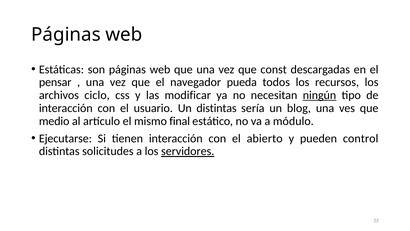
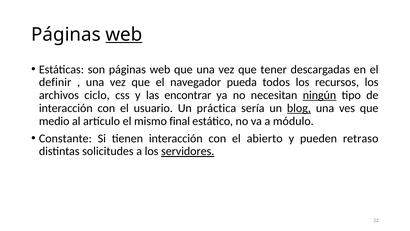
web underline: none -> present (124, 34)
const: const -> tener (274, 69)
pensar: pensar -> definir (55, 82)
modificar: modificar -> encontrar (188, 95)
Un distintas: distintas -> práctica (216, 108)
blog underline: none -> present (299, 108)
Ejecutarse: Ejecutarse -> Constante (65, 138)
control: control -> retraso (361, 138)
